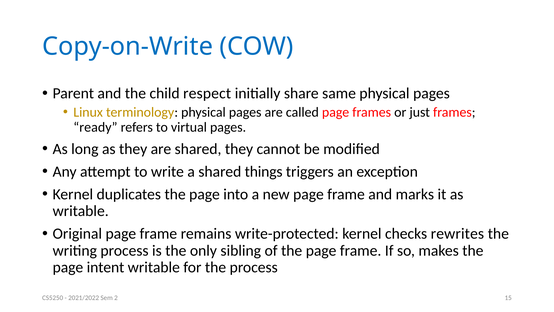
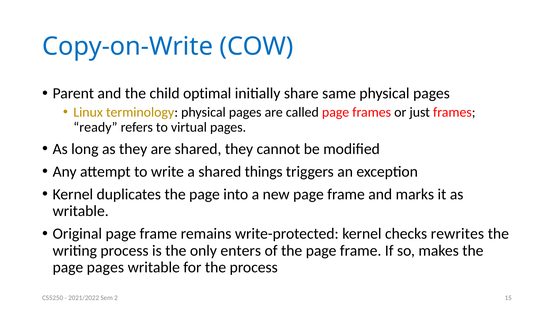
respect: respect -> optimal (207, 93)
sibling: sibling -> enters (241, 250)
page intent: intent -> pages (105, 267)
